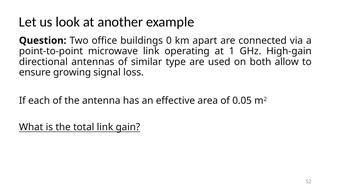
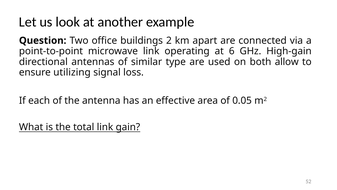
0: 0 -> 2 (169, 40)
1: 1 -> 6 (232, 51)
growing: growing -> utilizing (72, 72)
